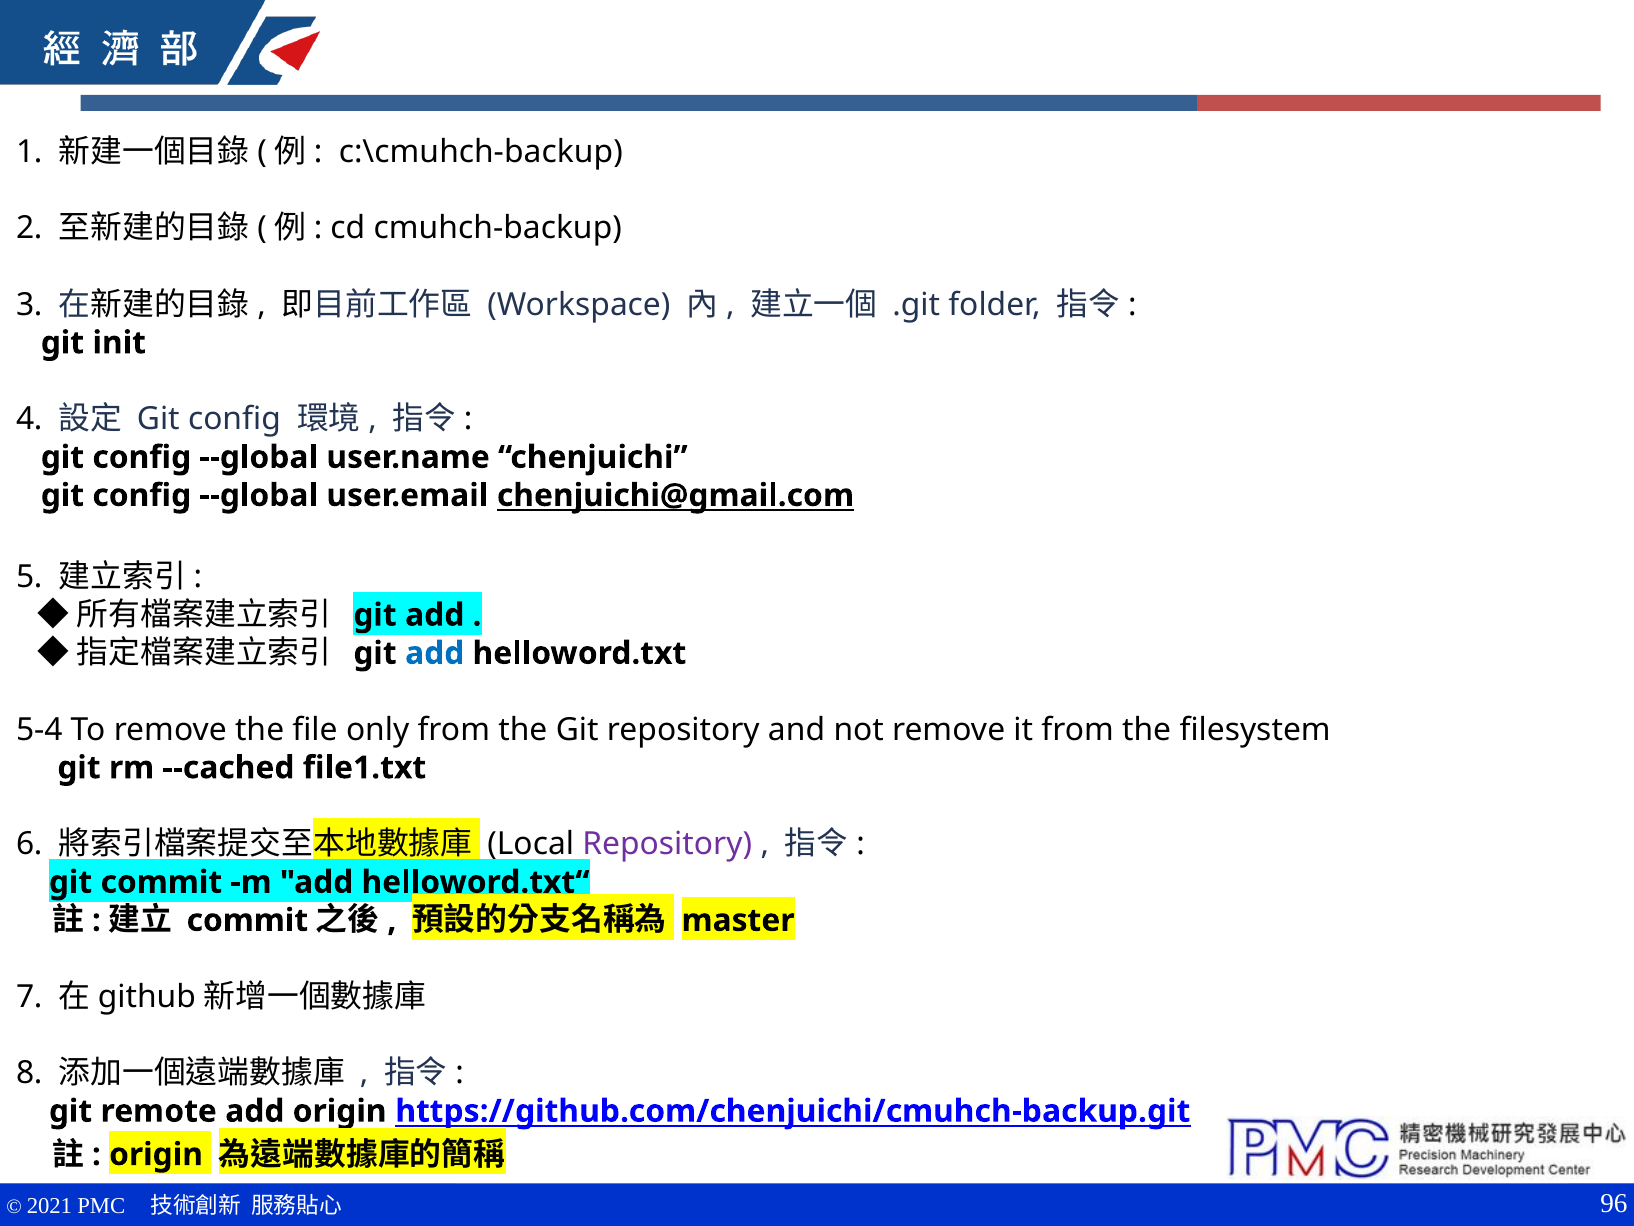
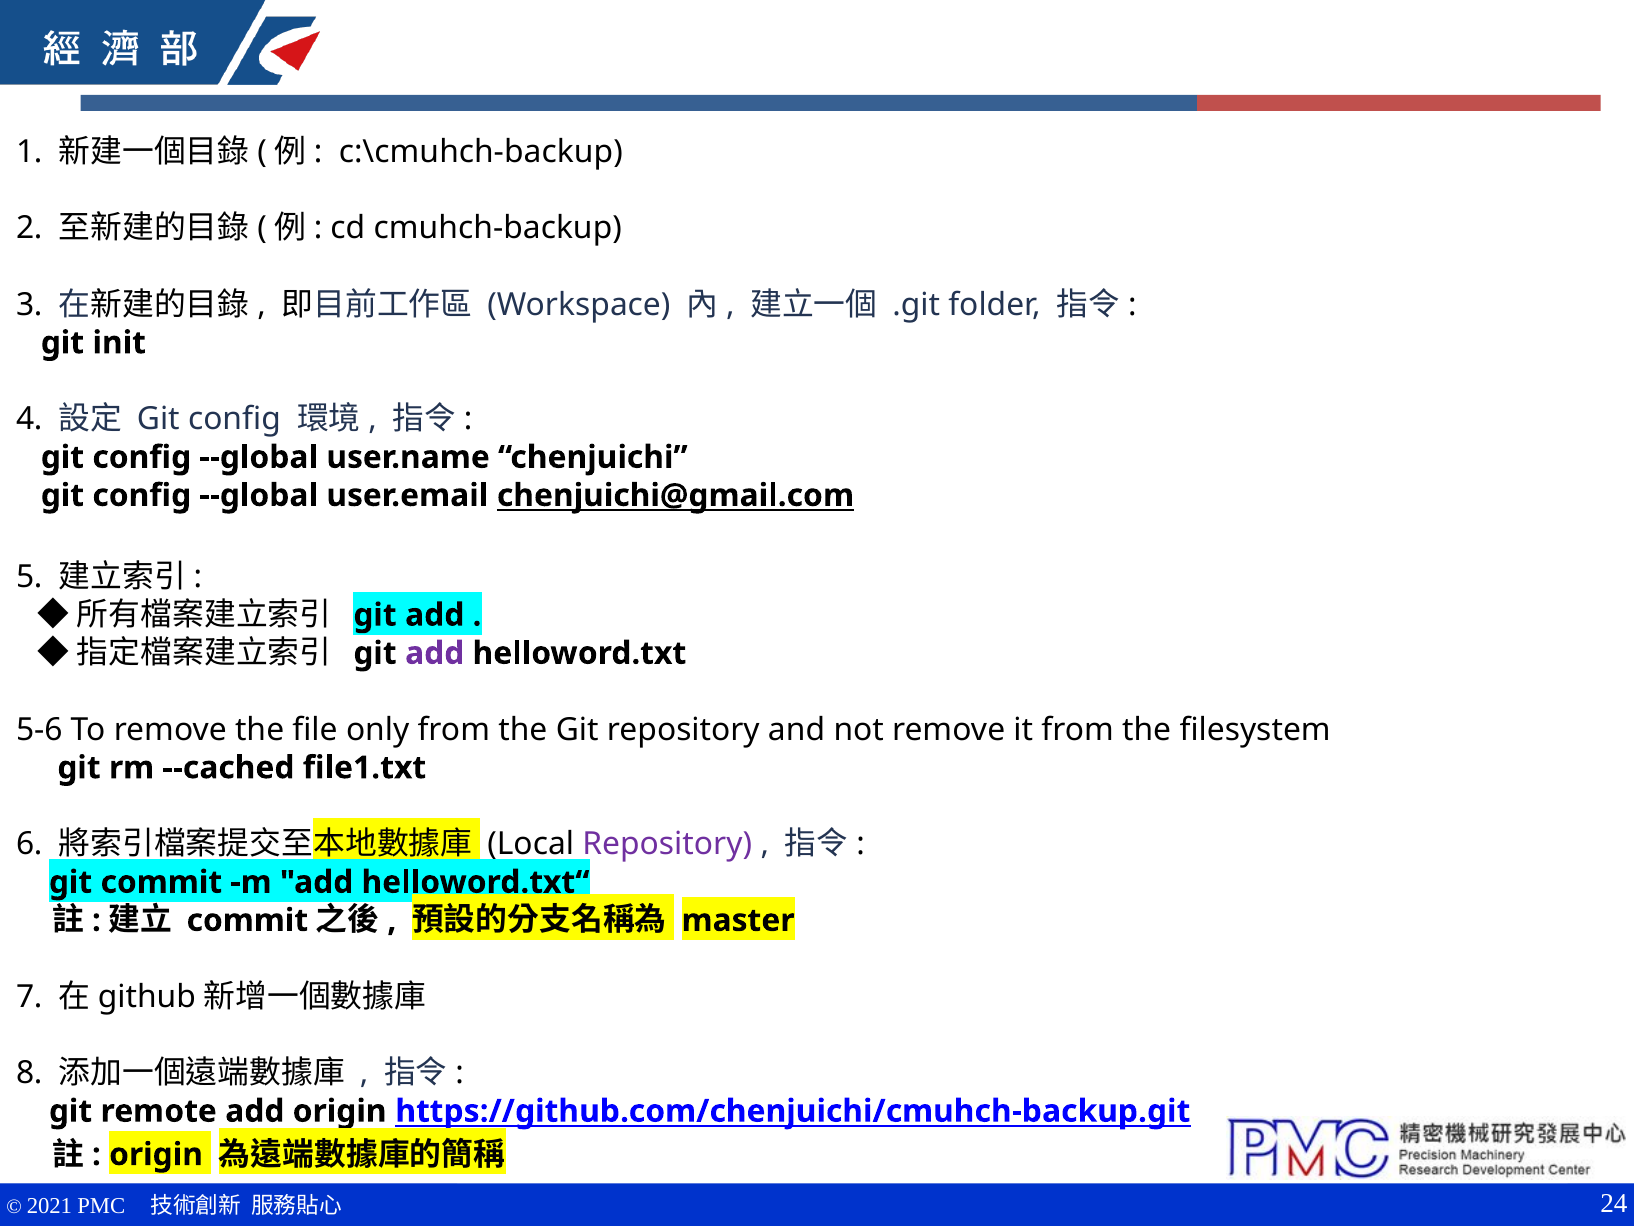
add colour: blue -> purple (435, 653)
5-4: 5-4 -> 5-6 (39, 729)
96: 96 -> 24 (1614, 1203)
